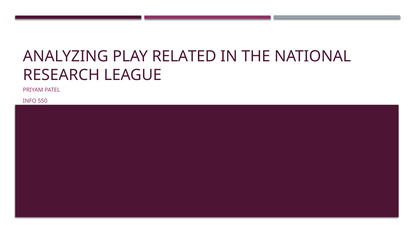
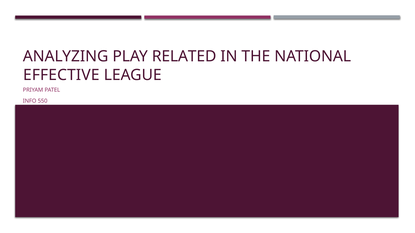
RESEARCH: RESEARCH -> EFFECTIVE (61, 75)
